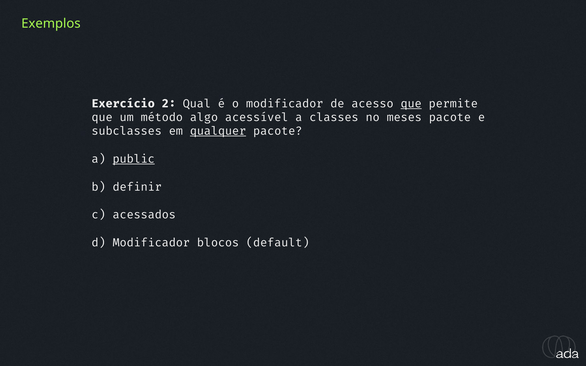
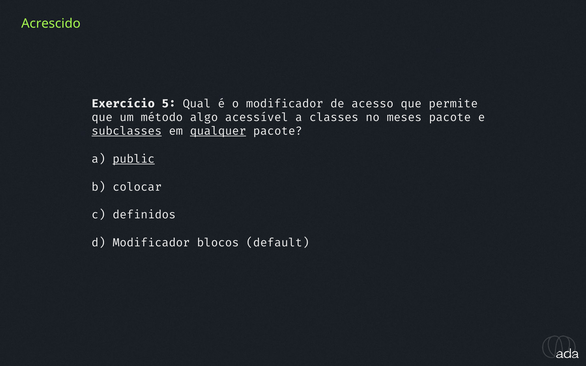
Exemplos: Exemplos -> Acrescido (51, 23)
2: 2 -> 5 (169, 104)
que underline: present -> none (411, 104)
subclasses underline: none -> present (127, 131)
definir: definir -> colocar (137, 187)
acessados: acessados -> definidos (144, 215)
